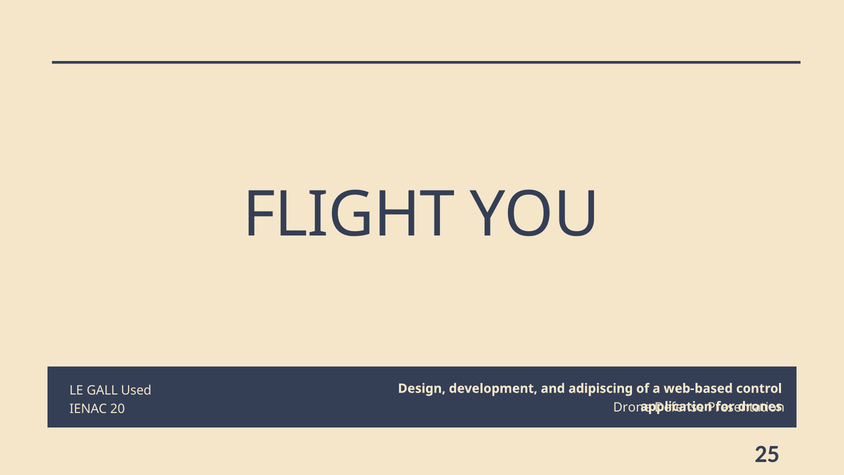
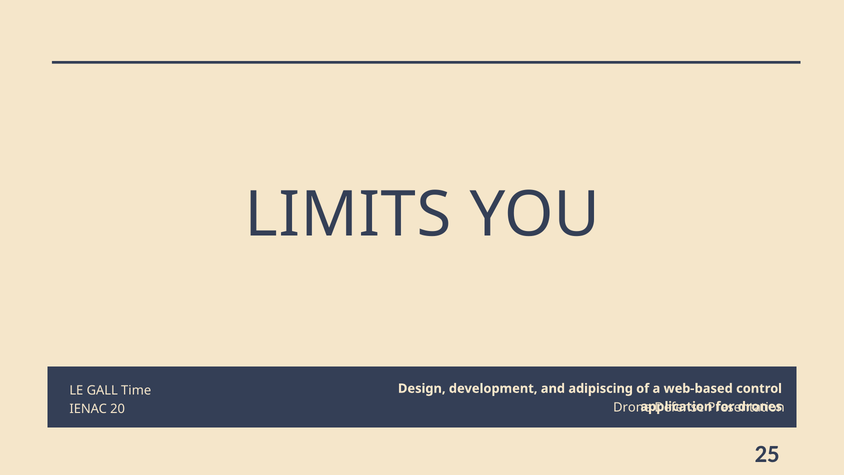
FLIGHT: FLIGHT -> LIMITS (348, 215)
Used: Used -> Time (136, 391)
